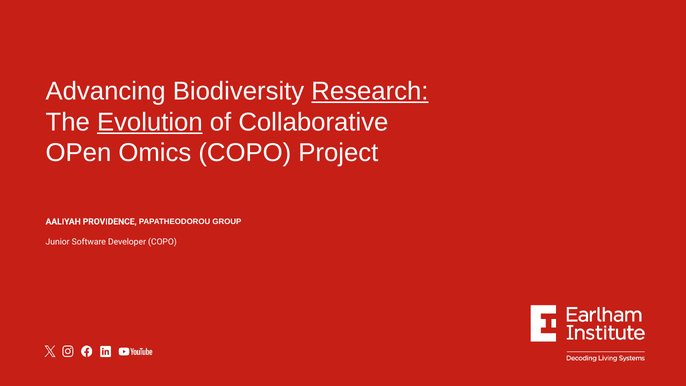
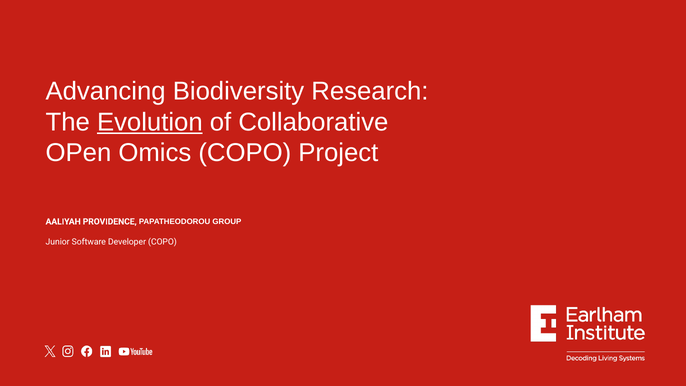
Research underline: present -> none (370, 91)
